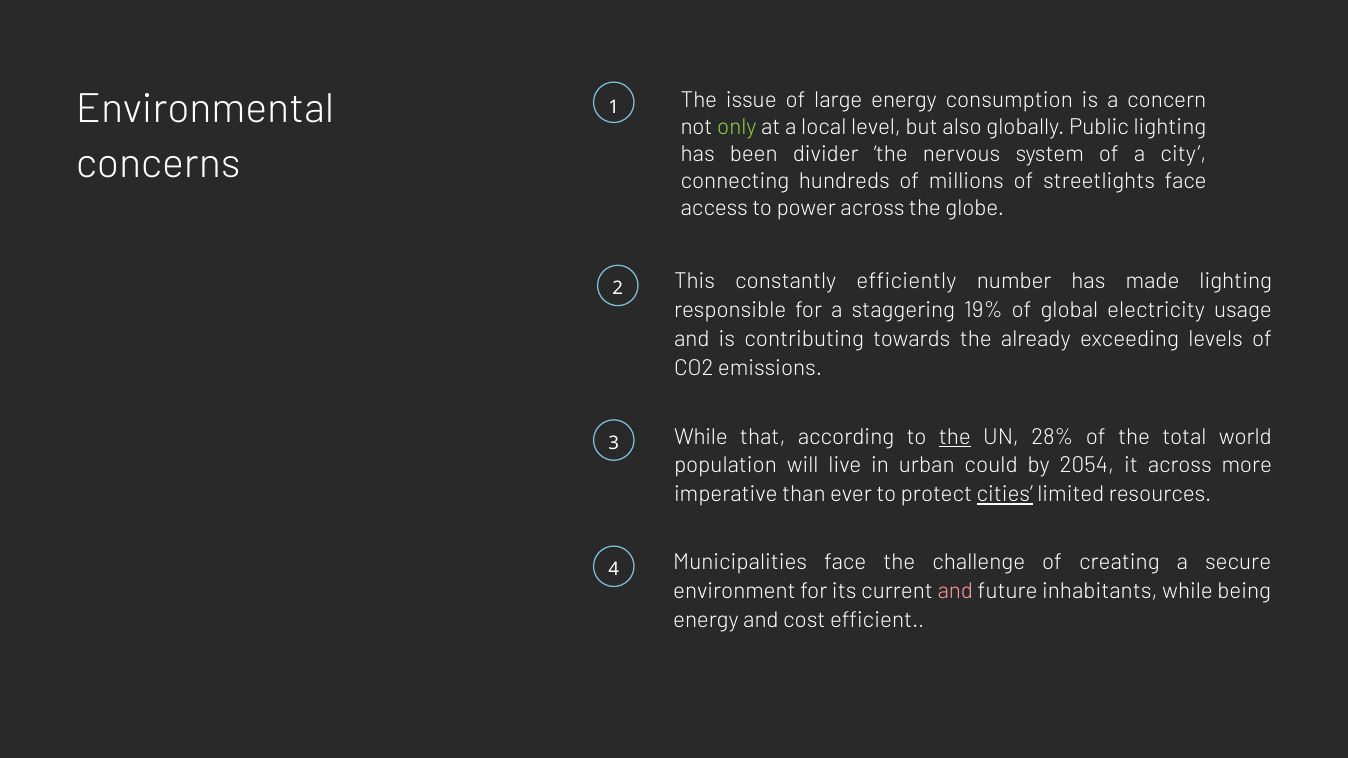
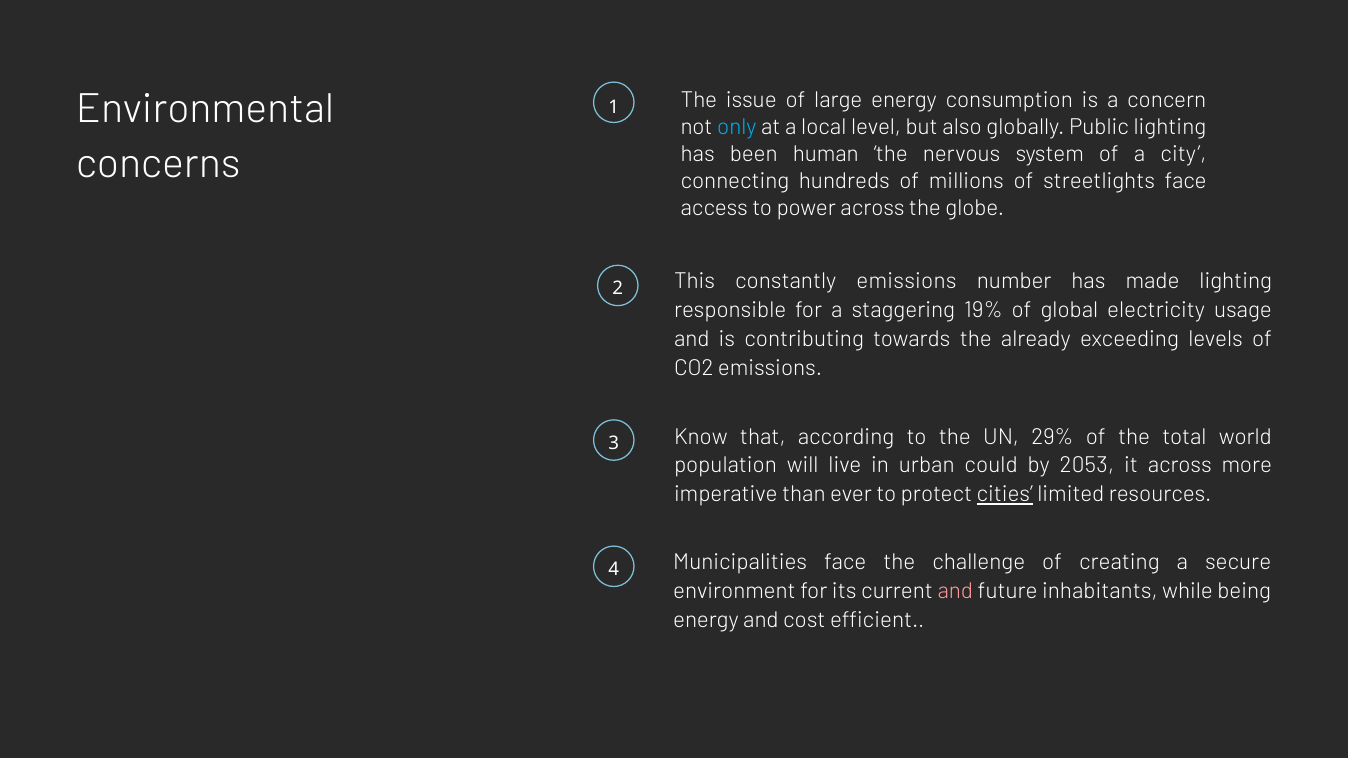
only colour: light green -> light blue (737, 127)
divider: divider -> human (826, 154)
constantly efficiently: efficiently -> emissions (907, 282)
While: While -> Know (701, 437)
the underline: present -> none (955, 437)
28%: 28% -> 29% (1052, 437)
2054: 2054 -> 2053 (1087, 466)
